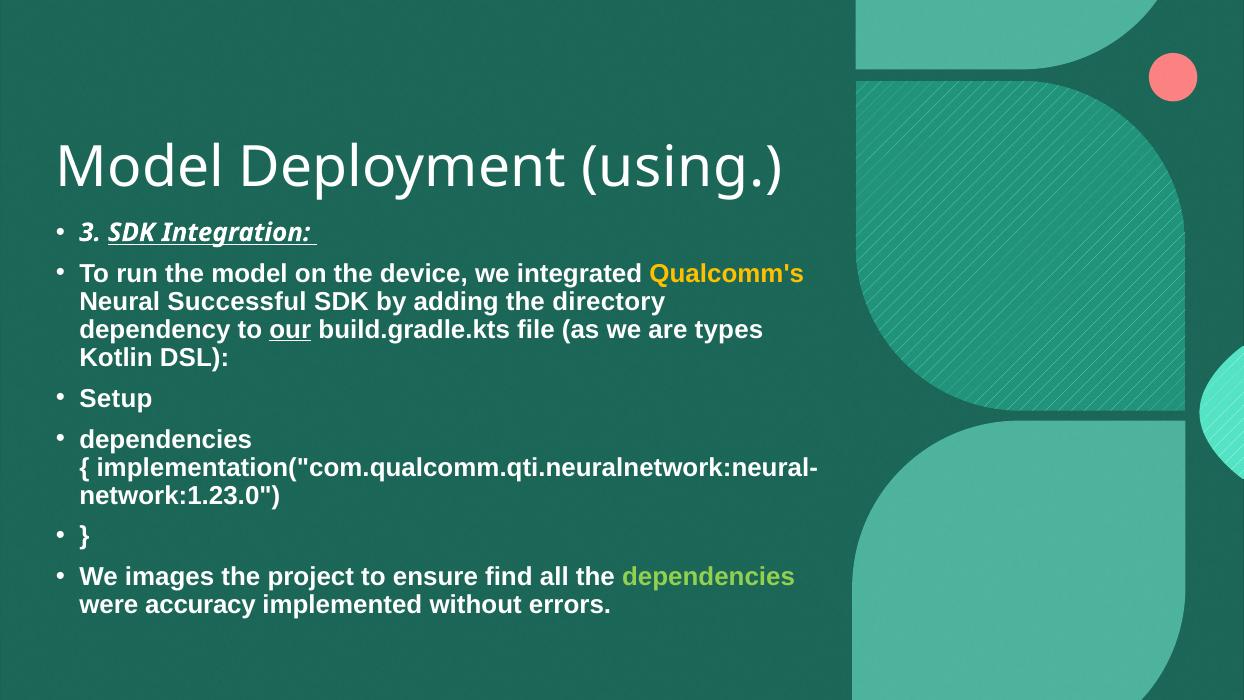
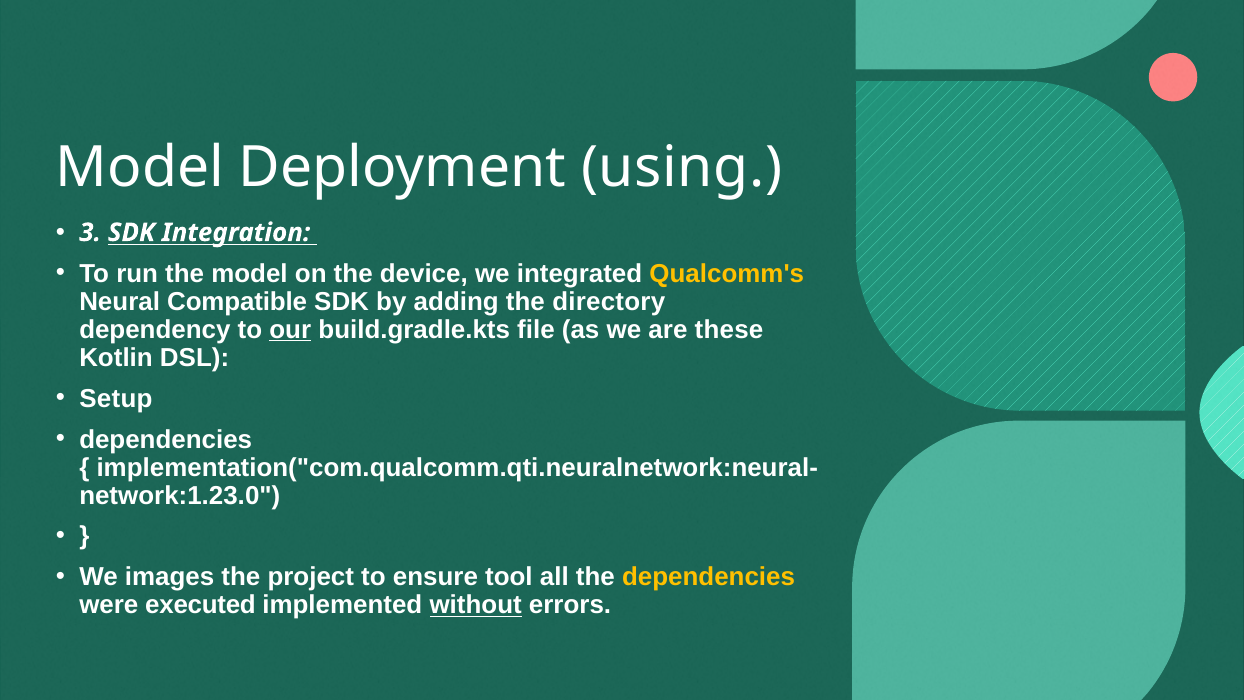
Successful: Successful -> Compatible (237, 301)
types: types -> these (729, 329)
find: find -> tool (509, 577)
dependencies colour: light green -> yellow (709, 577)
accuracy: accuracy -> executed (200, 605)
without underline: none -> present (476, 605)
